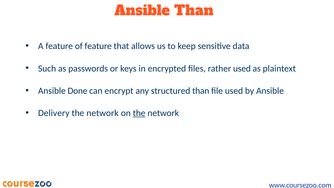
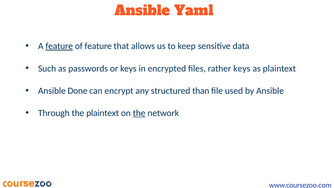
Ansible Than: Than -> Yaml (194, 11)
feature underline: none -> present (59, 46)
rather used: used -> keys (242, 68)
Delivery: Delivery -> Through (54, 113)
network: network -> plaintext (103, 113)
